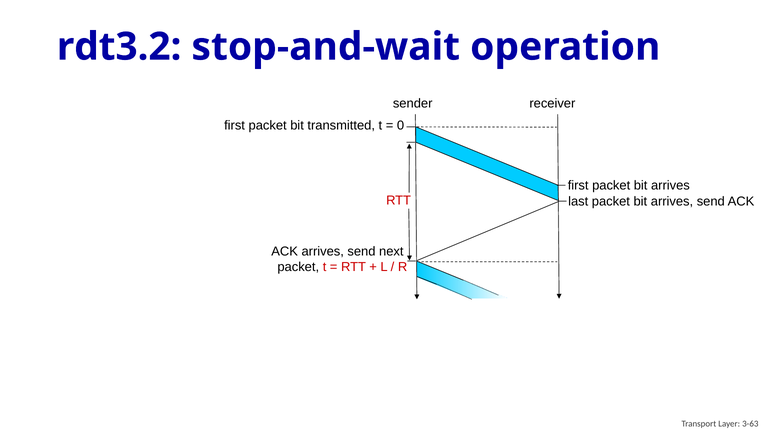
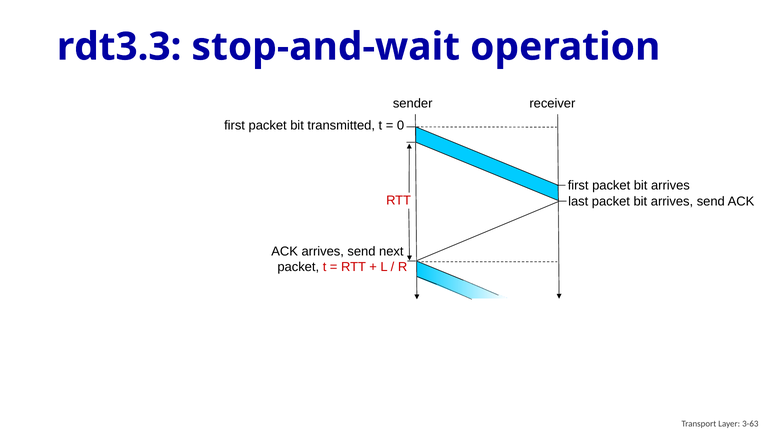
rdt3.2: rdt3.2 -> rdt3.3 (119, 47)
